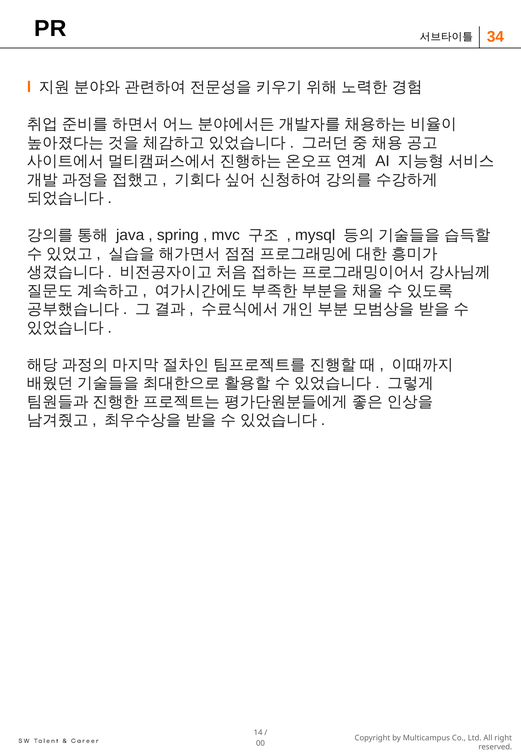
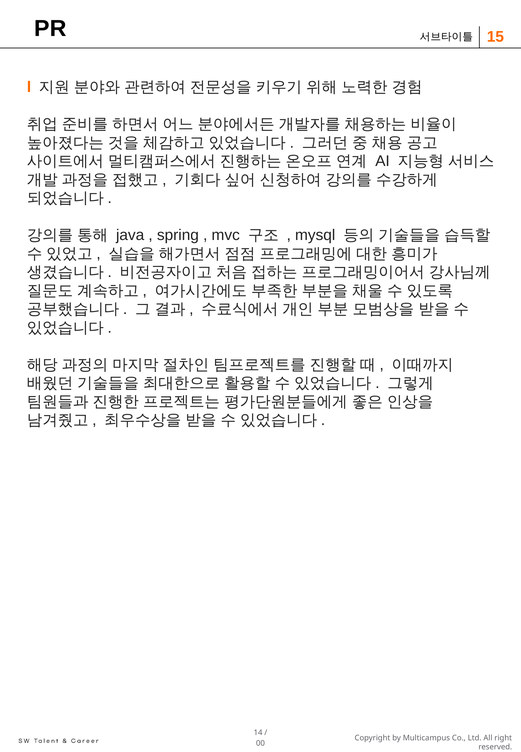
34: 34 -> 15 (495, 37)
